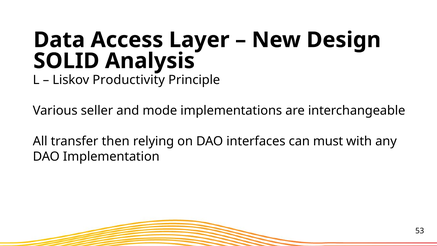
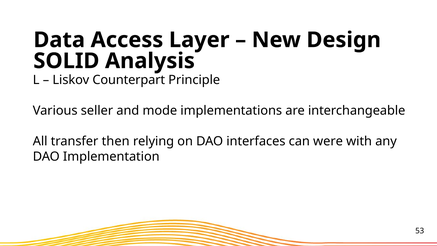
Productivity: Productivity -> Counterpart (129, 80)
must: must -> were (328, 141)
